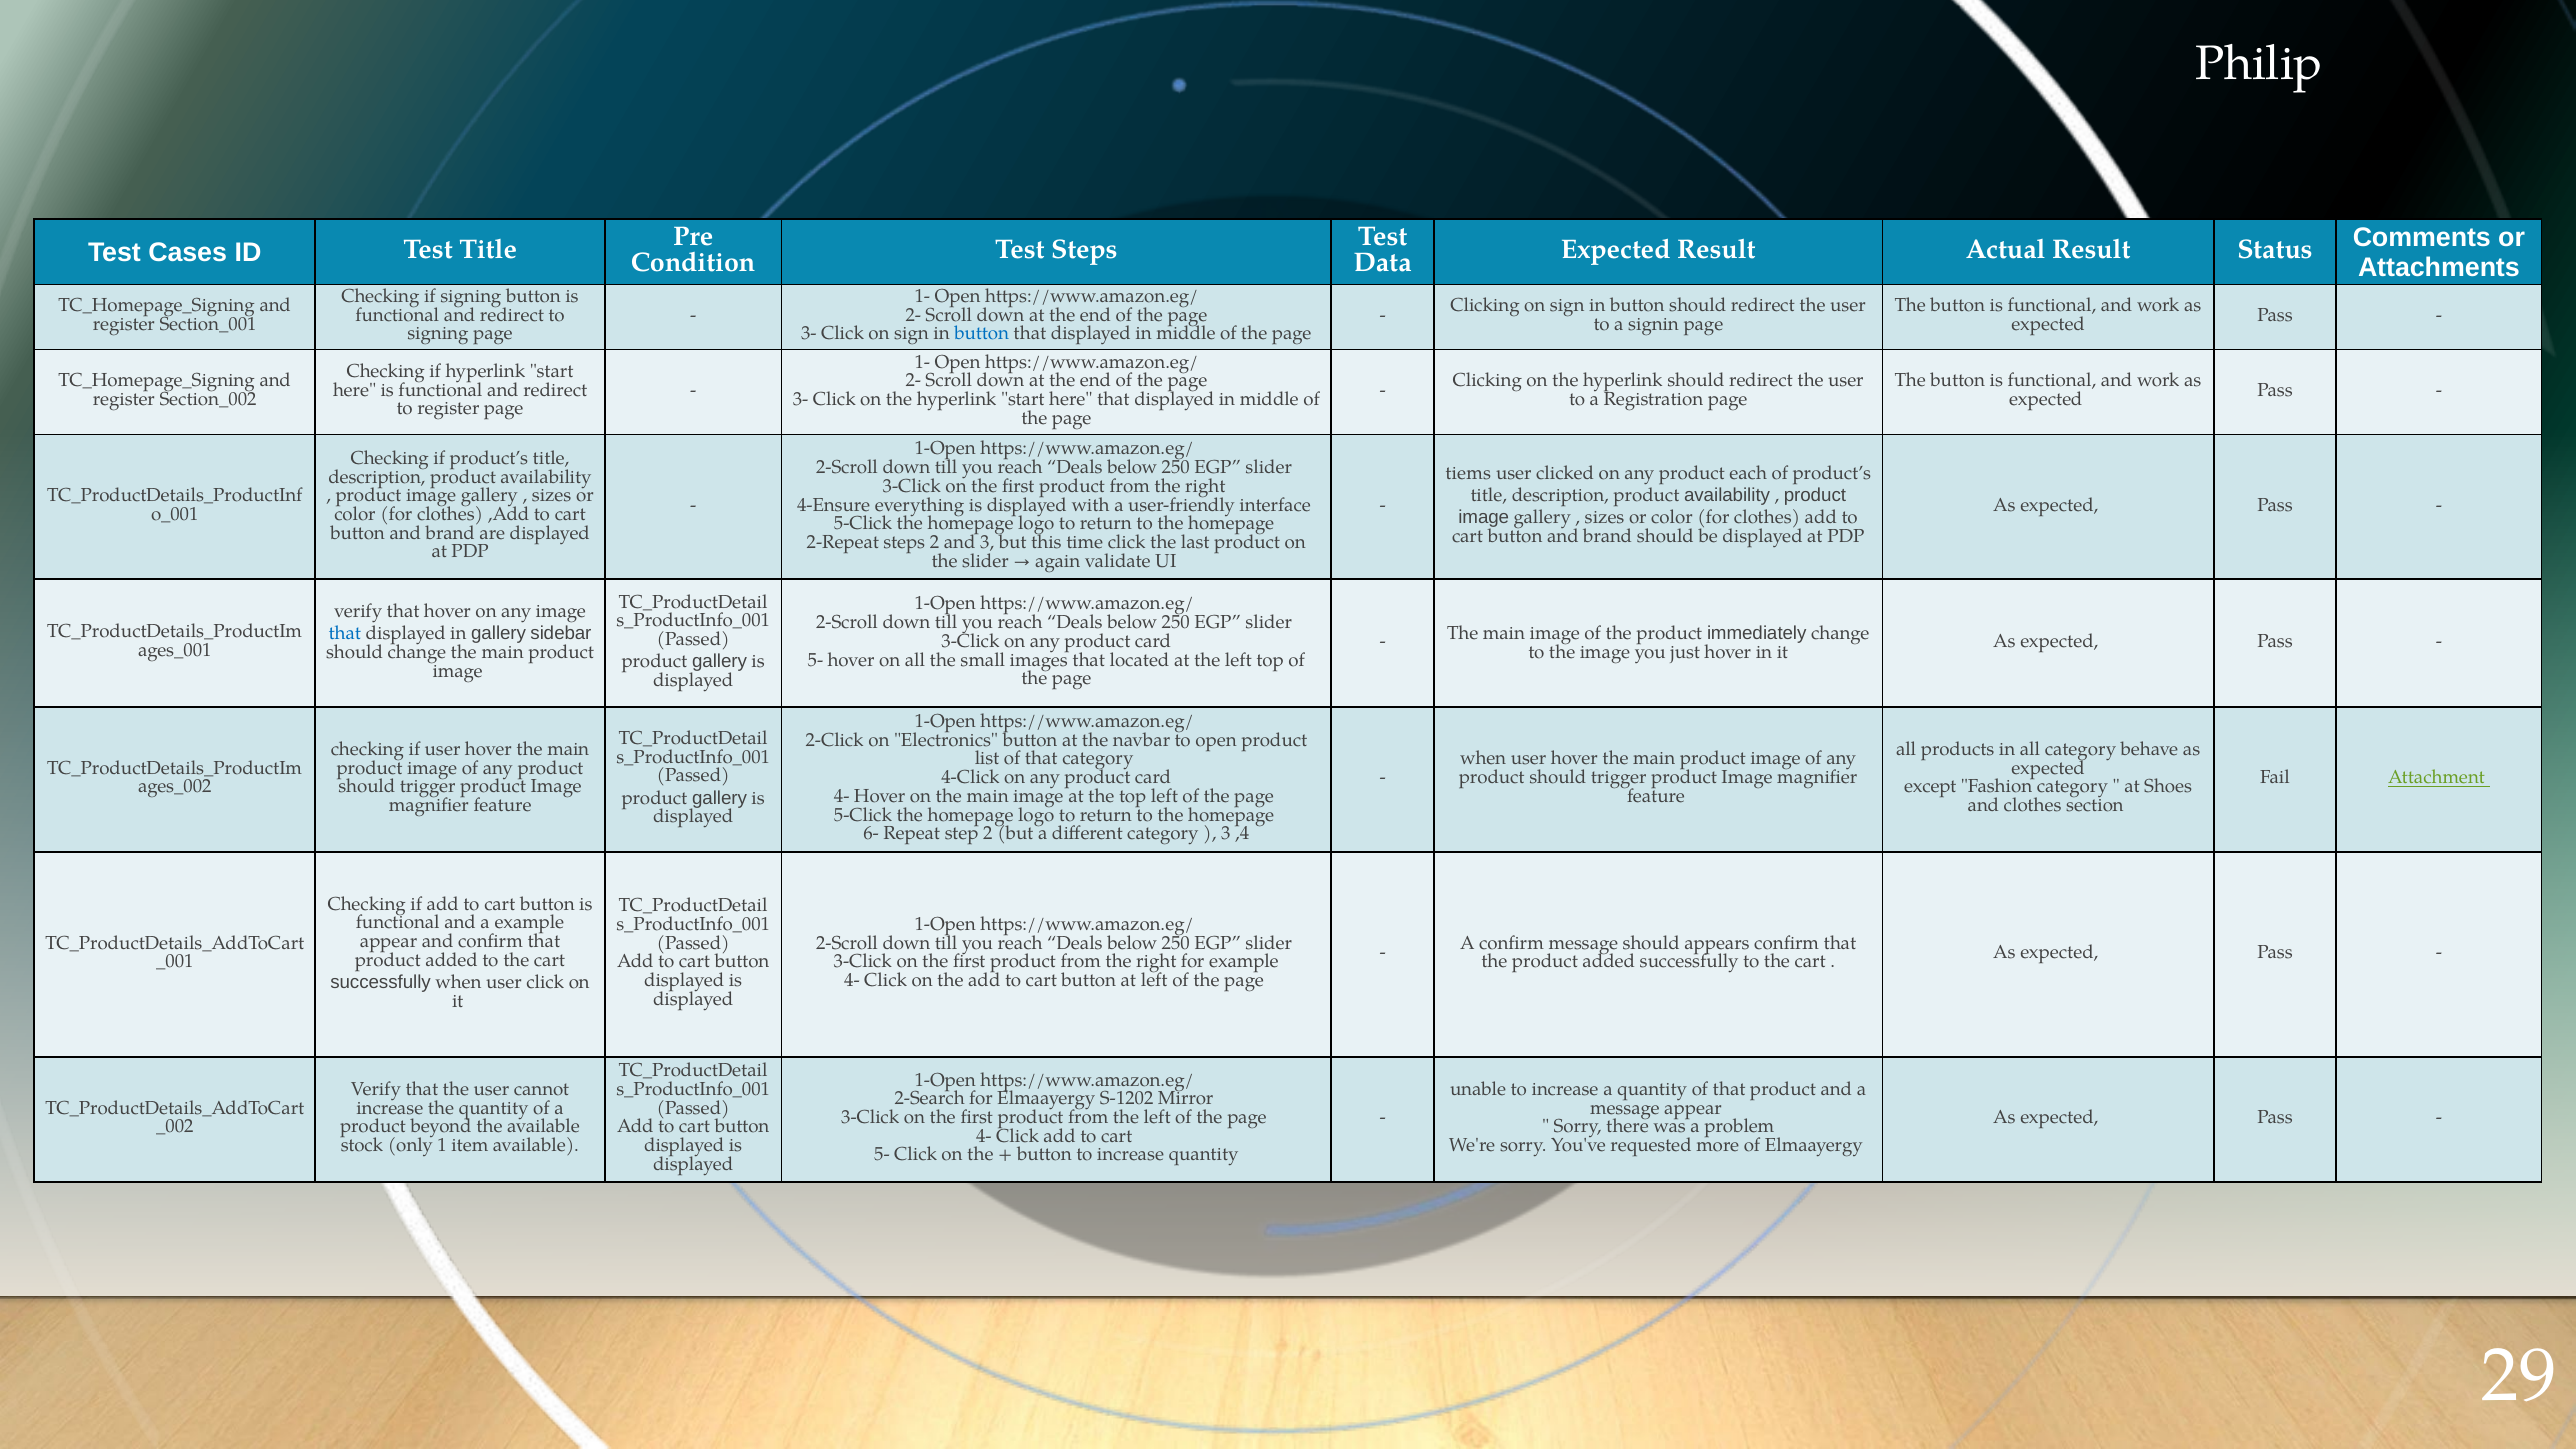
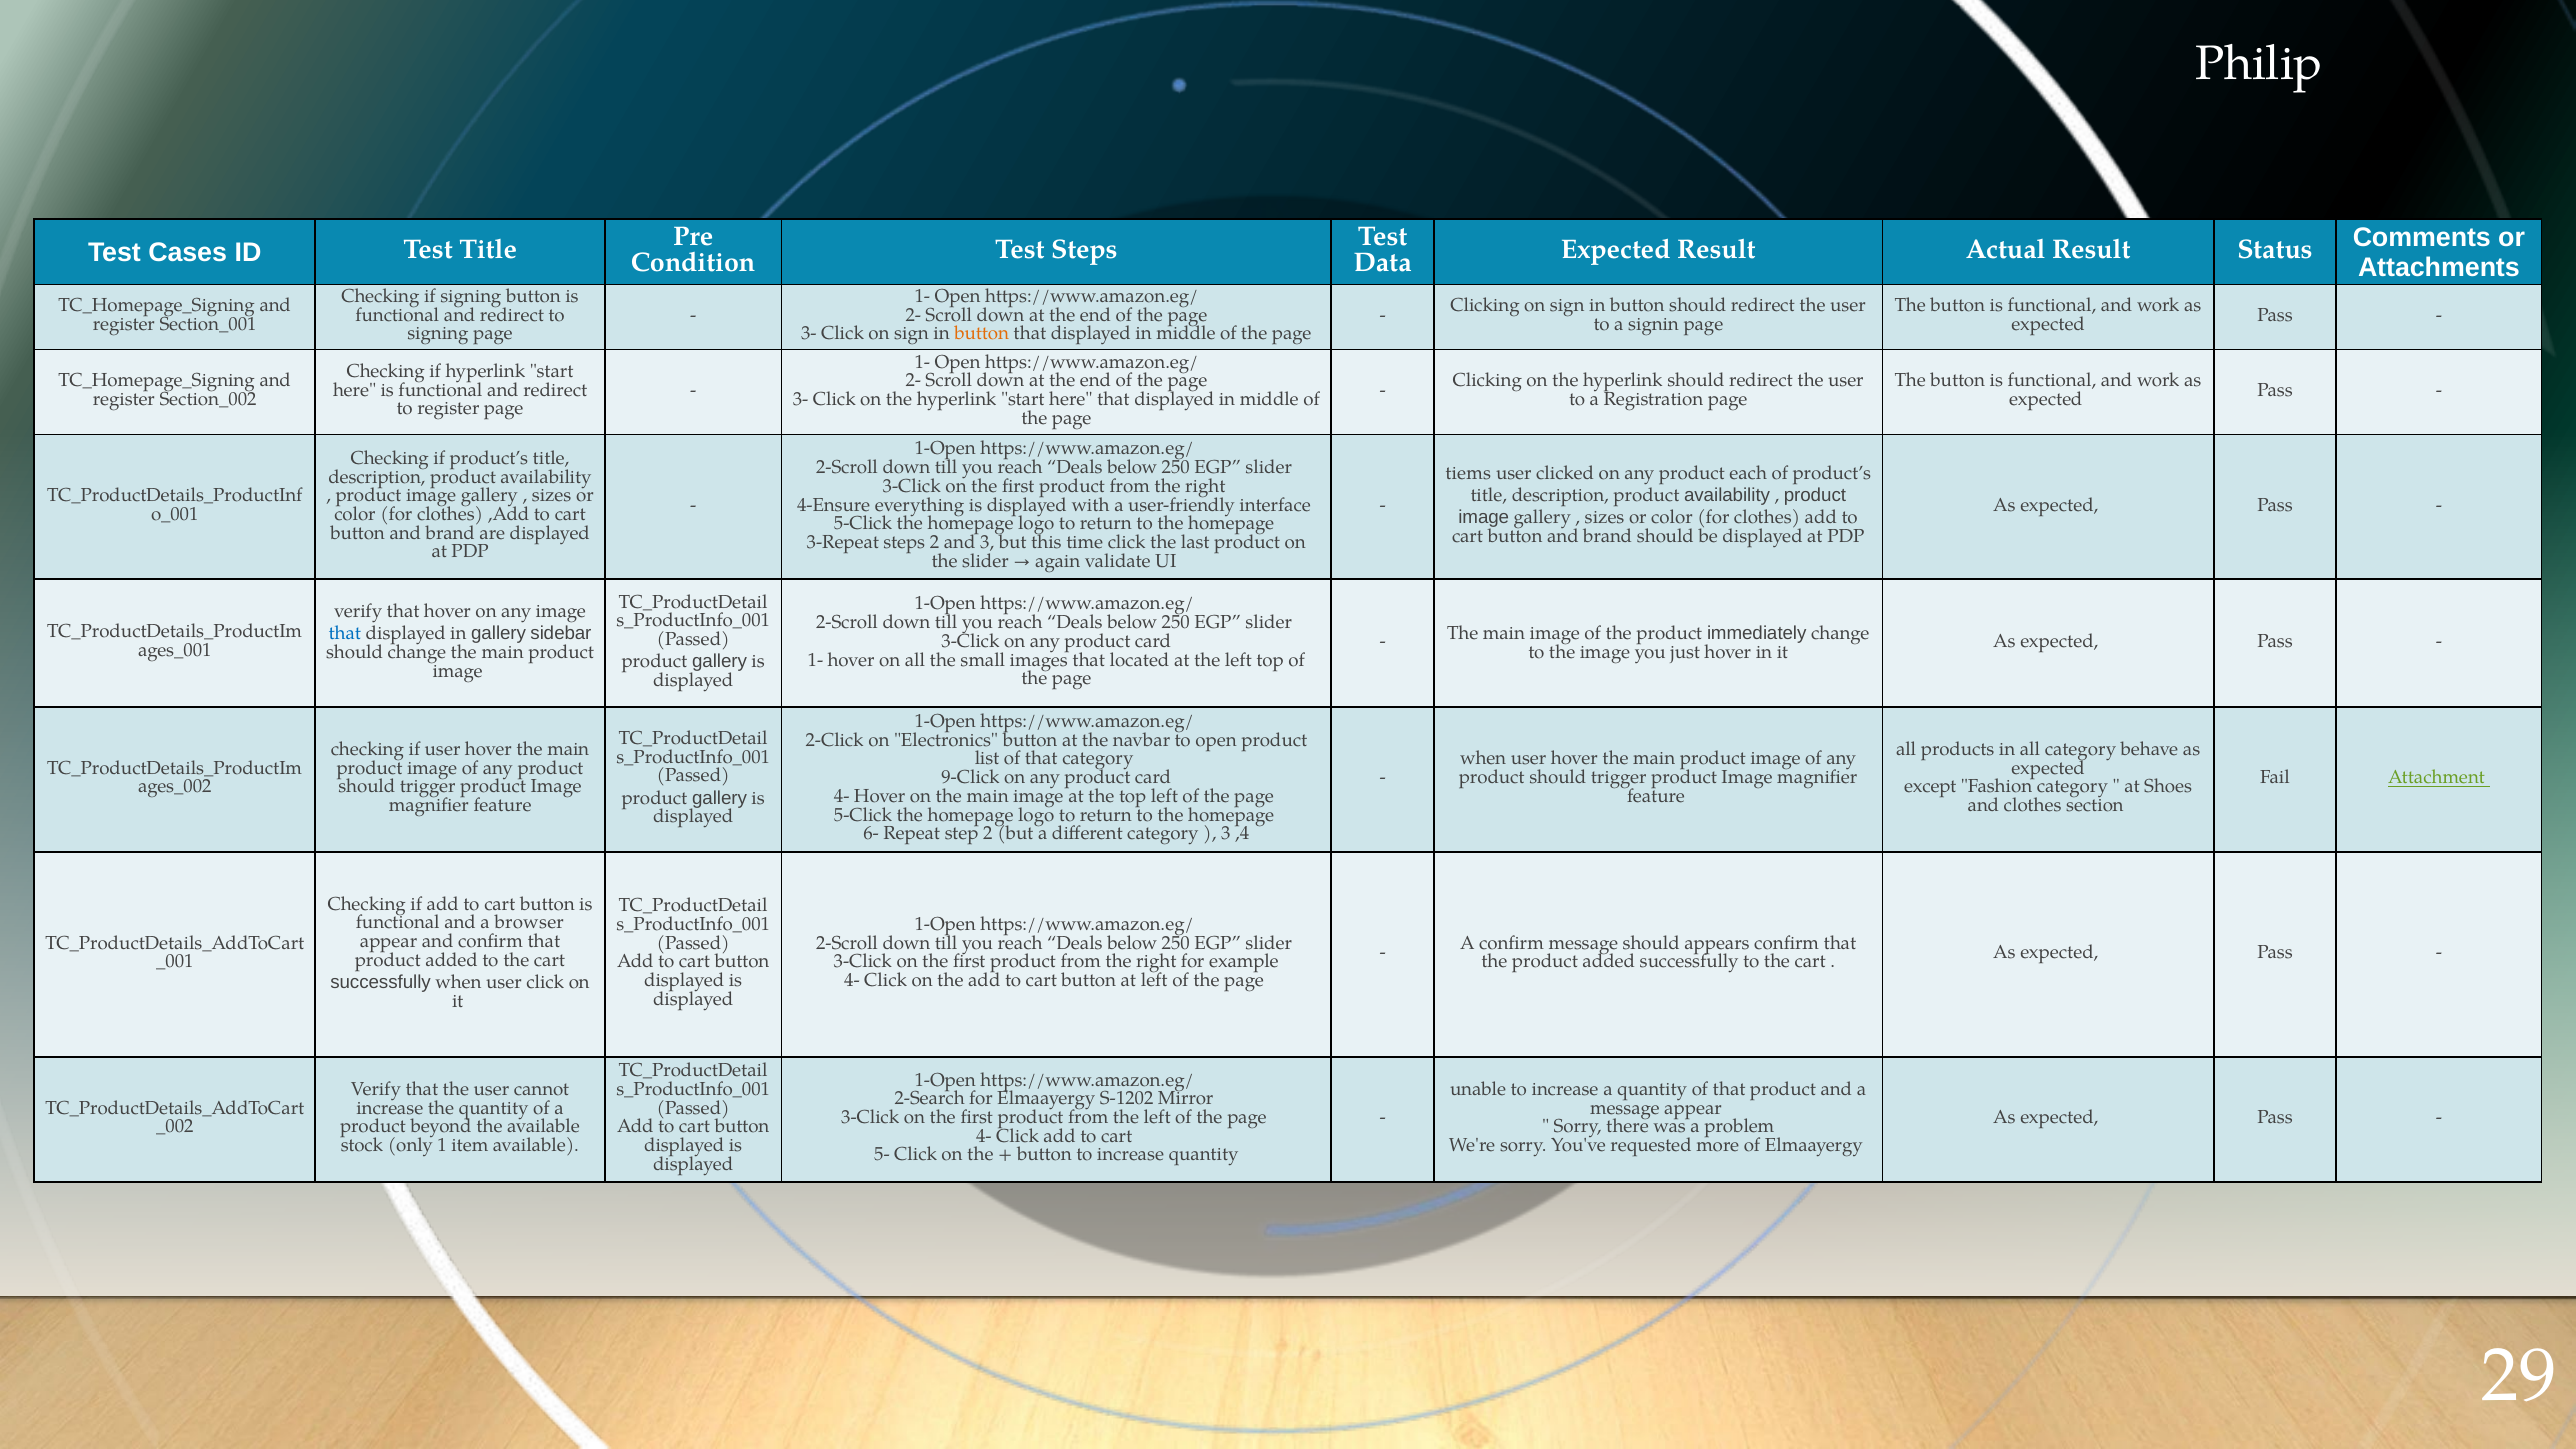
button colour: blue -> orange (982, 334)
2-Repeat: 2-Repeat -> 3-Repeat (843, 542)
5-: 5- -> 1- (815, 660)
4-Click: 4-Click -> 9-Click (971, 777)
a example: example -> browser (529, 923)
